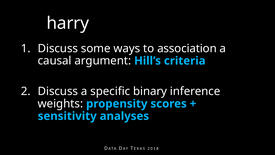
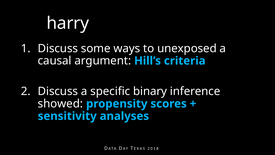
association: association -> unexposed (187, 48)
weights: weights -> showed (60, 104)
